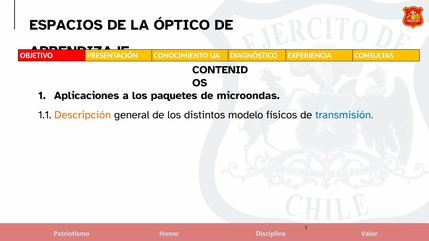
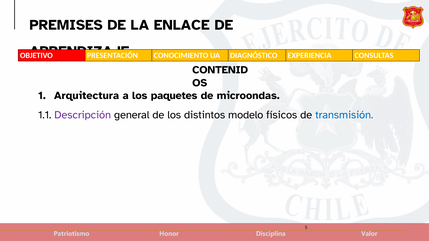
ESPACIOS: ESPACIOS -> PREMISES (66, 25)
ÓPTICO: ÓPTICO -> ENLACE (182, 25)
Aplicaciones: Aplicaciones -> Arquitectura (87, 96)
Descripción colour: orange -> purple (83, 115)
